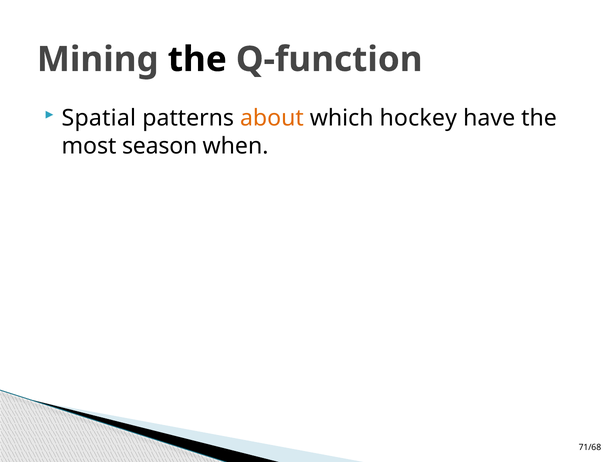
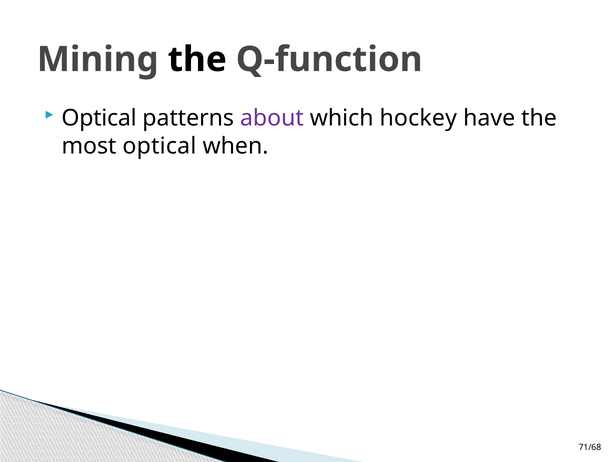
Spatial: Spatial -> Optical (99, 118)
about colour: orange -> purple (272, 118)
most season: season -> optical (159, 146)
